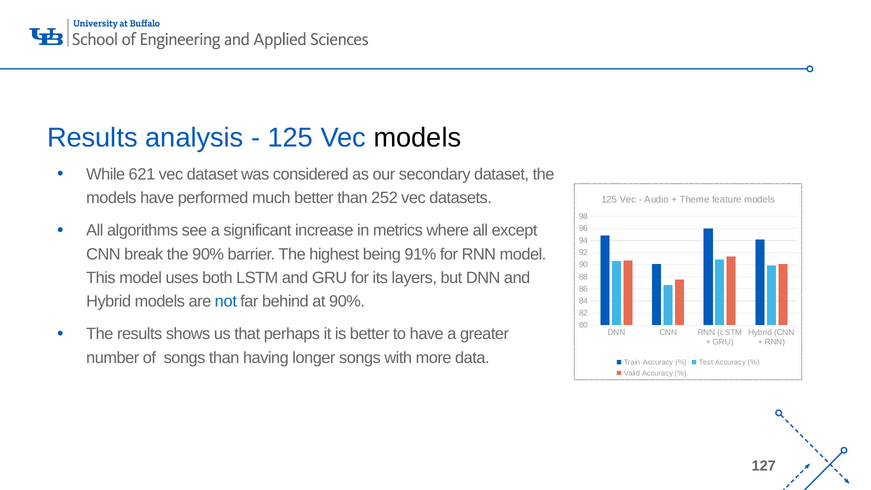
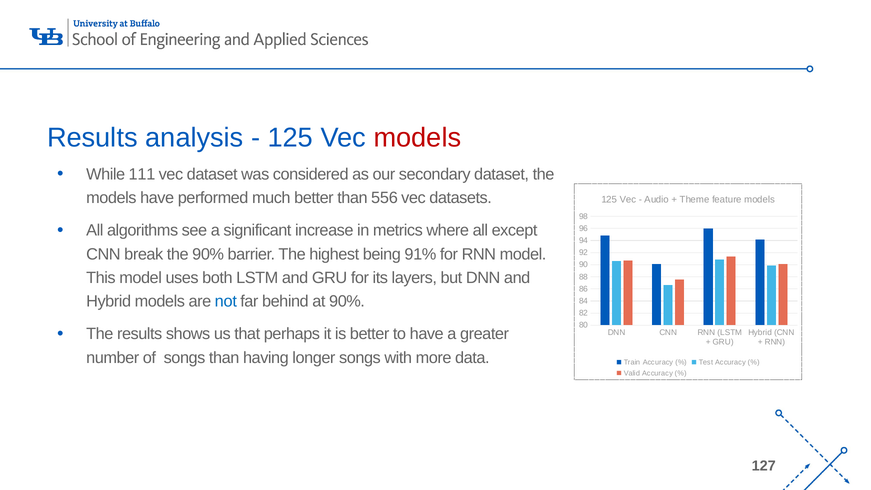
models colour: black -> red (417, 138)
621: 621 -> 111 (142, 174)
252: 252 -> 556 (384, 198)
